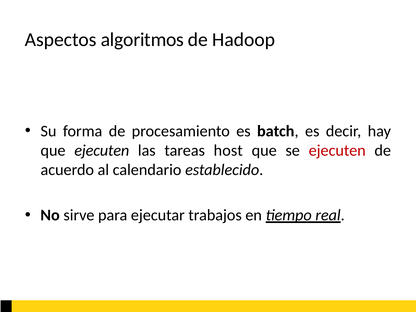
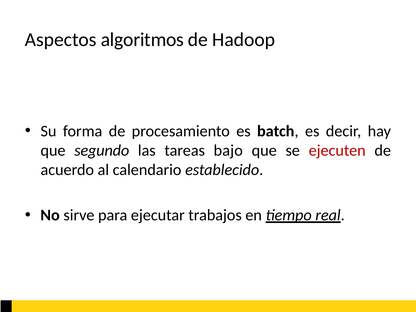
que ejecuten: ejecuten -> segundo (102, 150)
host: host -> bajo (228, 150)
